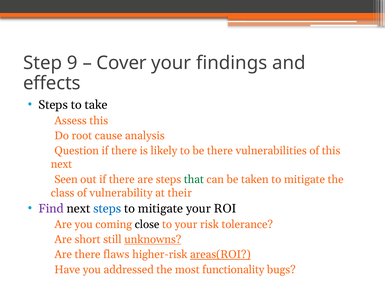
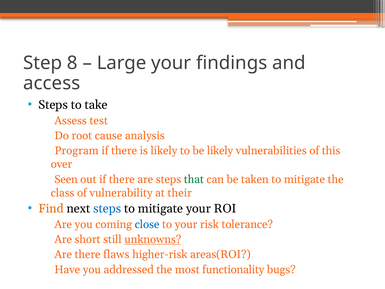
9: 9 -> 8 (72, 63)
Cover: Cover -> Large (122, 63)
effects: effects -> access (52, 83)
Assess this: this -> test (99, 120)
Question: Question -> Program (77, 151)
be there: there -> likely (220, 151)
next: next -> over (61, 164)
Find colour: purple -> orange (51, 208)
close colour: black -> blue (147, 224)
areas(ROI underline: present -> none (220, 254)
